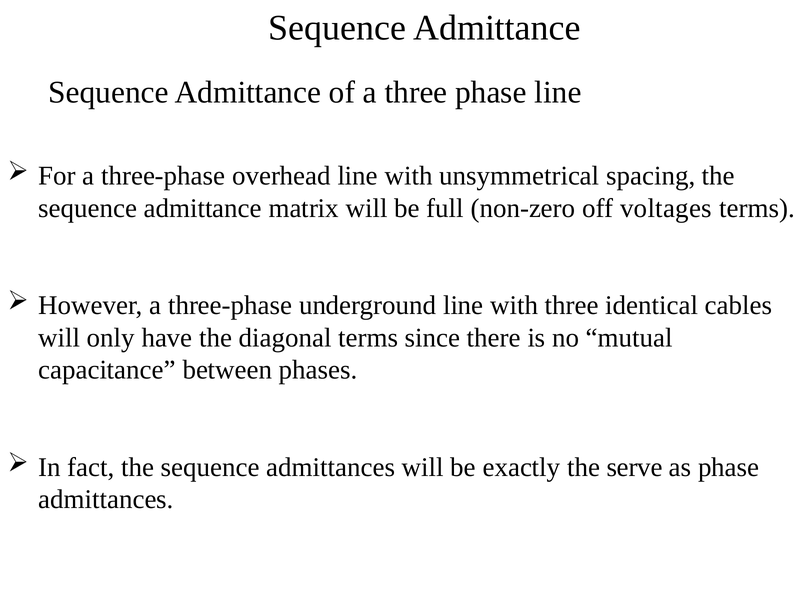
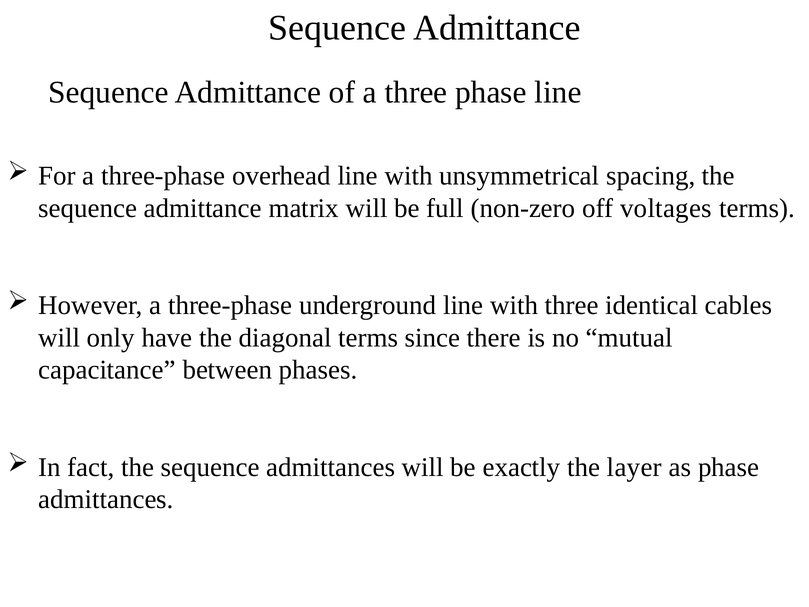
serve: serve -> layer (634, 467)
